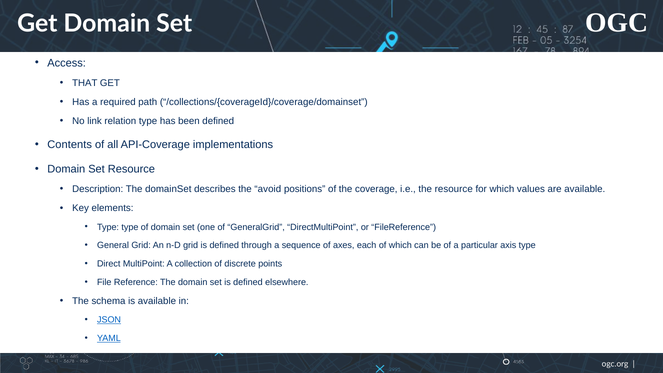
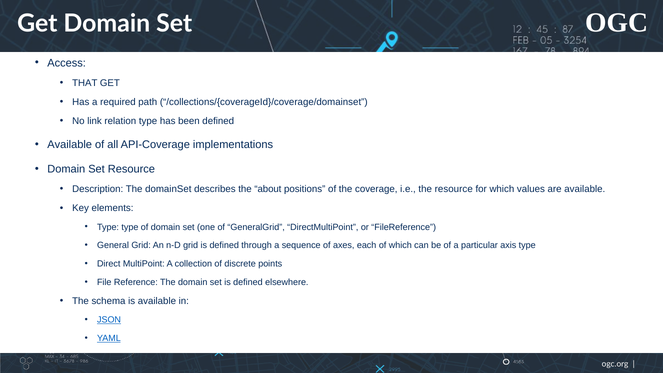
Contents: Contents -> Available (70, 145)
avoid: avoid -> about (268, 189)
